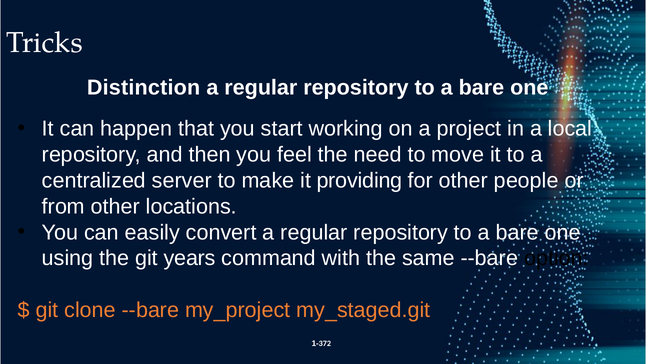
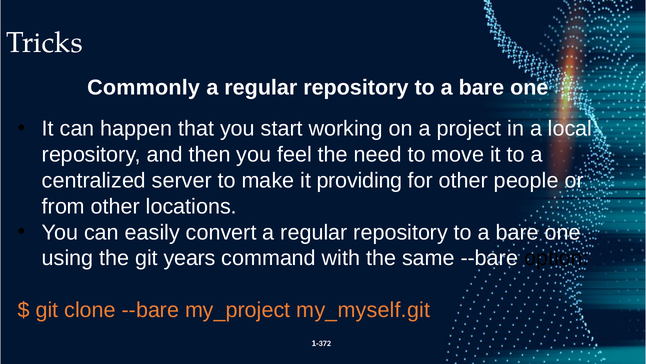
Distinction: Distinction -> Commonly (144, 88)
my_staged.git: my_staged.git -> my_myself.git (363, 310)
